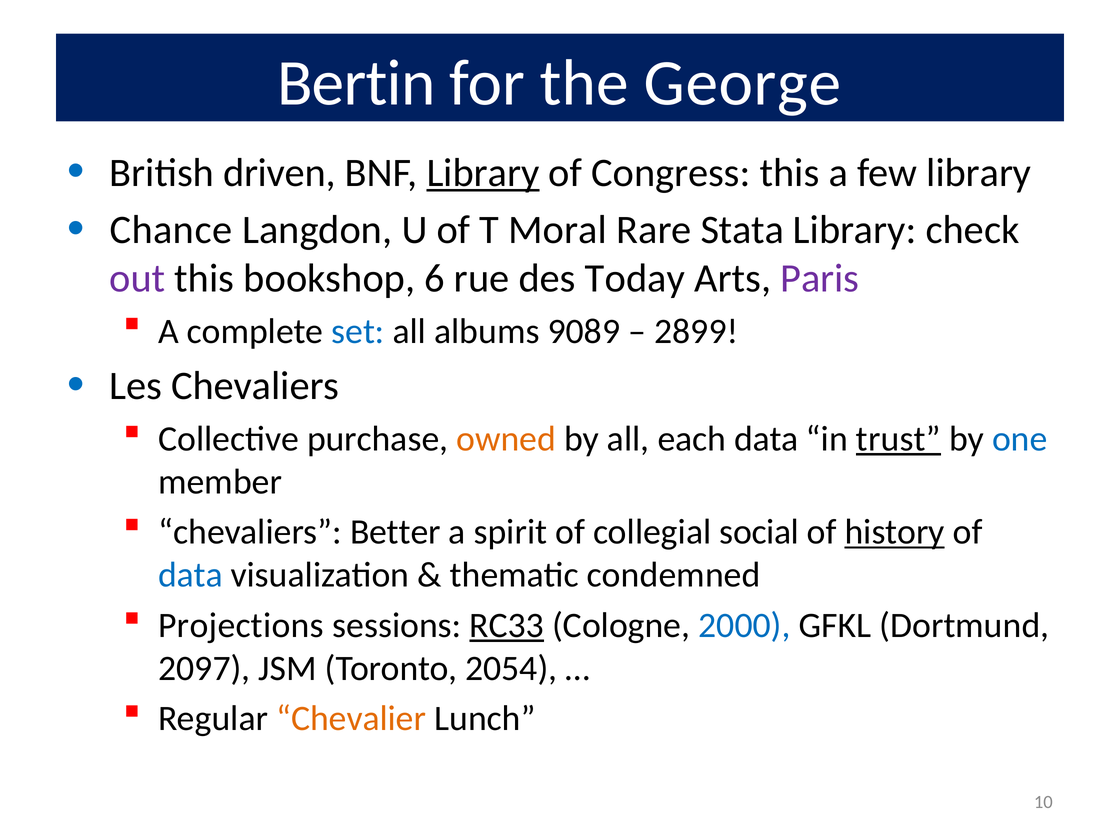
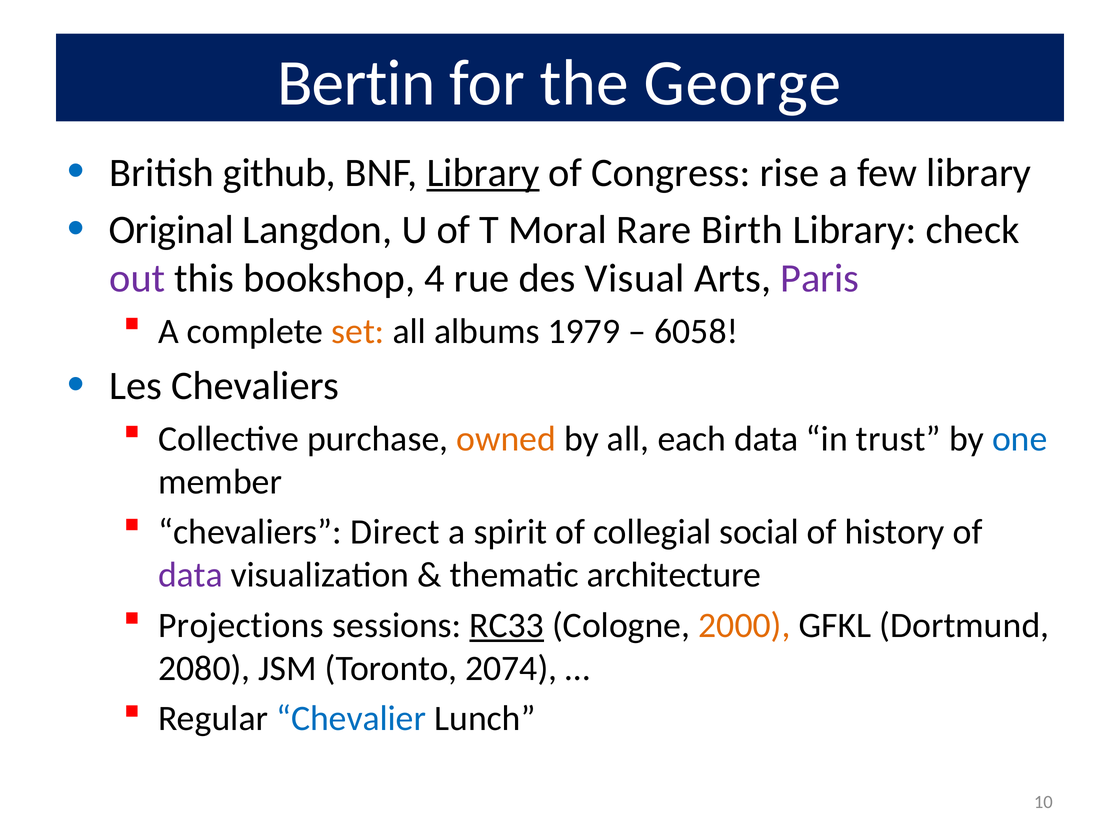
driven: driven -> github (280, 173)
Congress this: this -> rise (789, 173)
Chance: Chance -> Original (171, 230)
Stata: Stata -> Birth (742, 230)
6: 6 -> 4 (435, 278)
Today: Today -> Visual (635, 278)
set colour: blue -> orange (358, 331)
9089: 9089 -> 1979 (584, 331)
2899: 2899 -> 6058 (696, 331)
trust underline: present -> none (898, 439)
Better: Better -> Direct (395, 532)
history underline: present -> none (895, 532)
data colour: blue -> purple (190, 575)
condemned: condemned -> architecture (674, 575)
2000 colour: blue -> orange (744, 625)
2097: 2097 -> 2080 (204, 668)
2054: 2054 -> 2074 (511, 668)
Chevalier colour: orange -> blue (351, 719)
